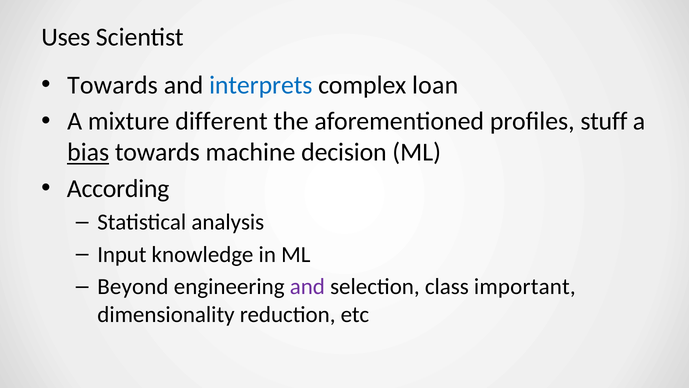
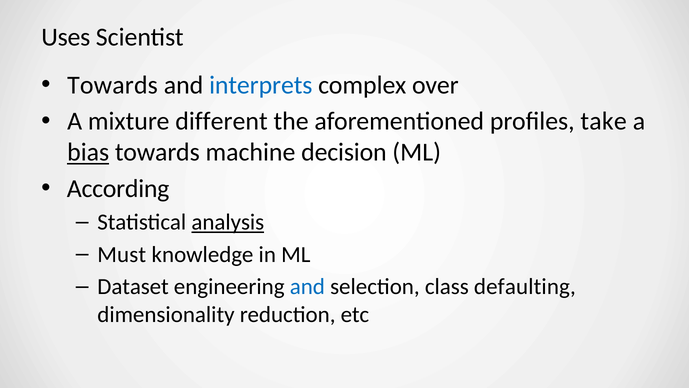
loan: loan -> over (435, 85)
stuff: stuff -> take (604, 121)
analysis underline: none -> present (228, 222)
Input: Input -> Must (122, 254)
Beyond: Beyond -> Dataset (133, 287)
and colour: purple -> blue (307, 287)
important: important -> defaulting (525, 287)
